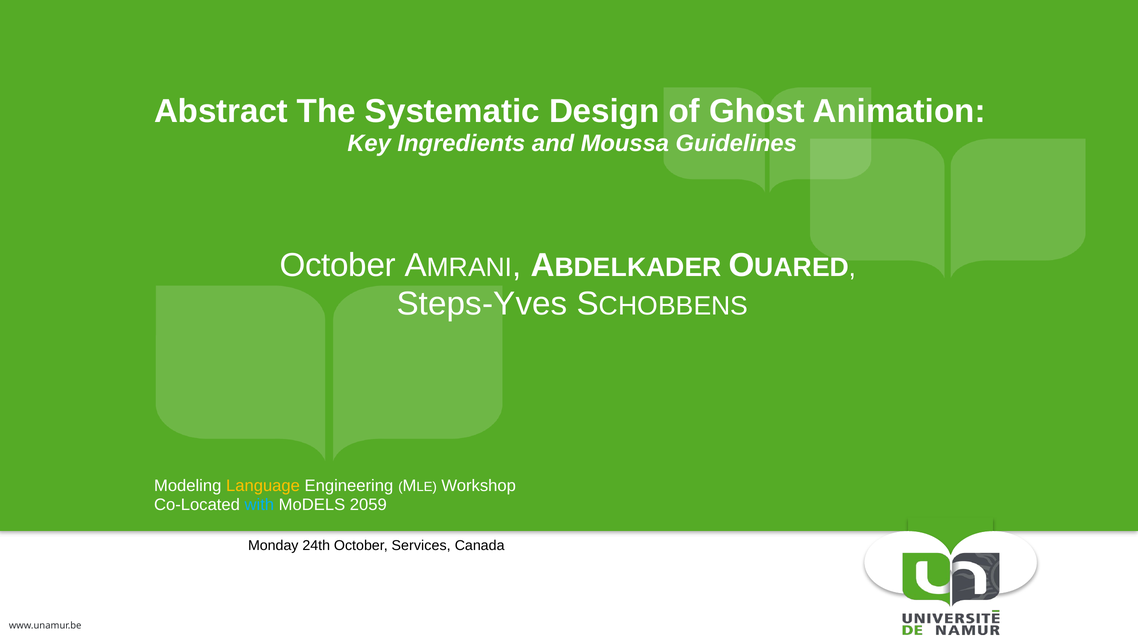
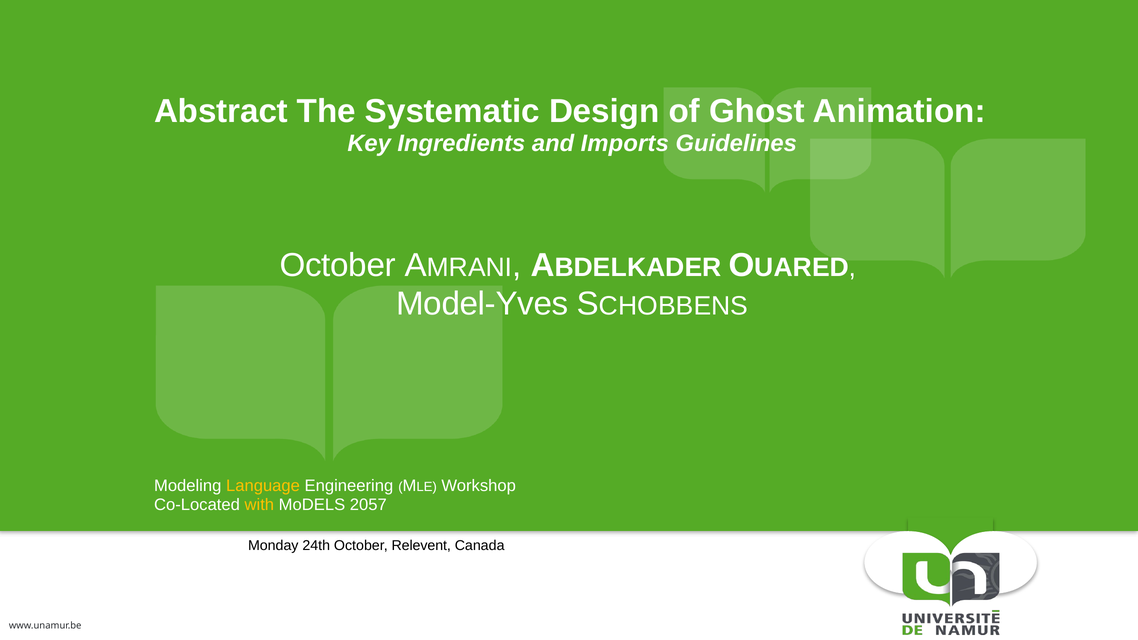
Moussa: Moussa -> Imports (625, 144)
Steps-Yves: Steps-Yves -> Model-Yves (482, 304)
with colour: light blue -> yellow (259, 505)
2059: 2059 -> 2057 (368, 505)
Services: Services -> Relevent (421, 545)
